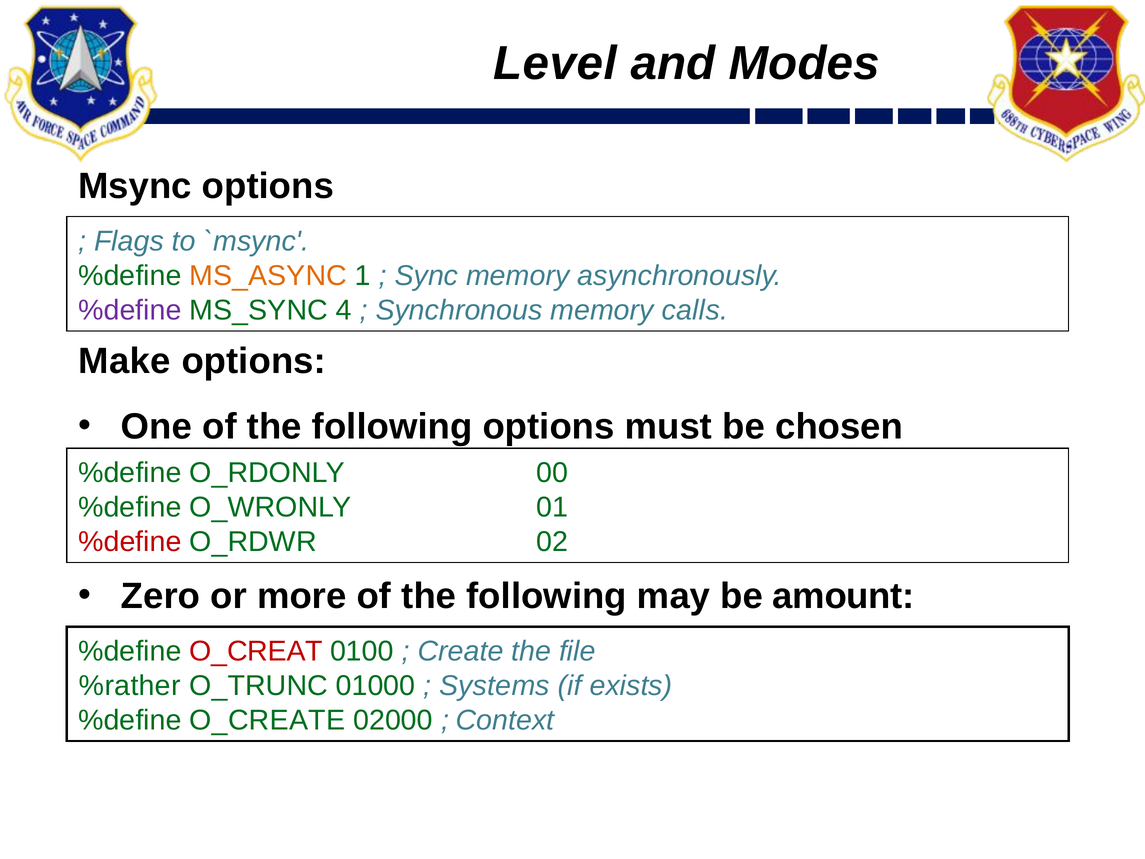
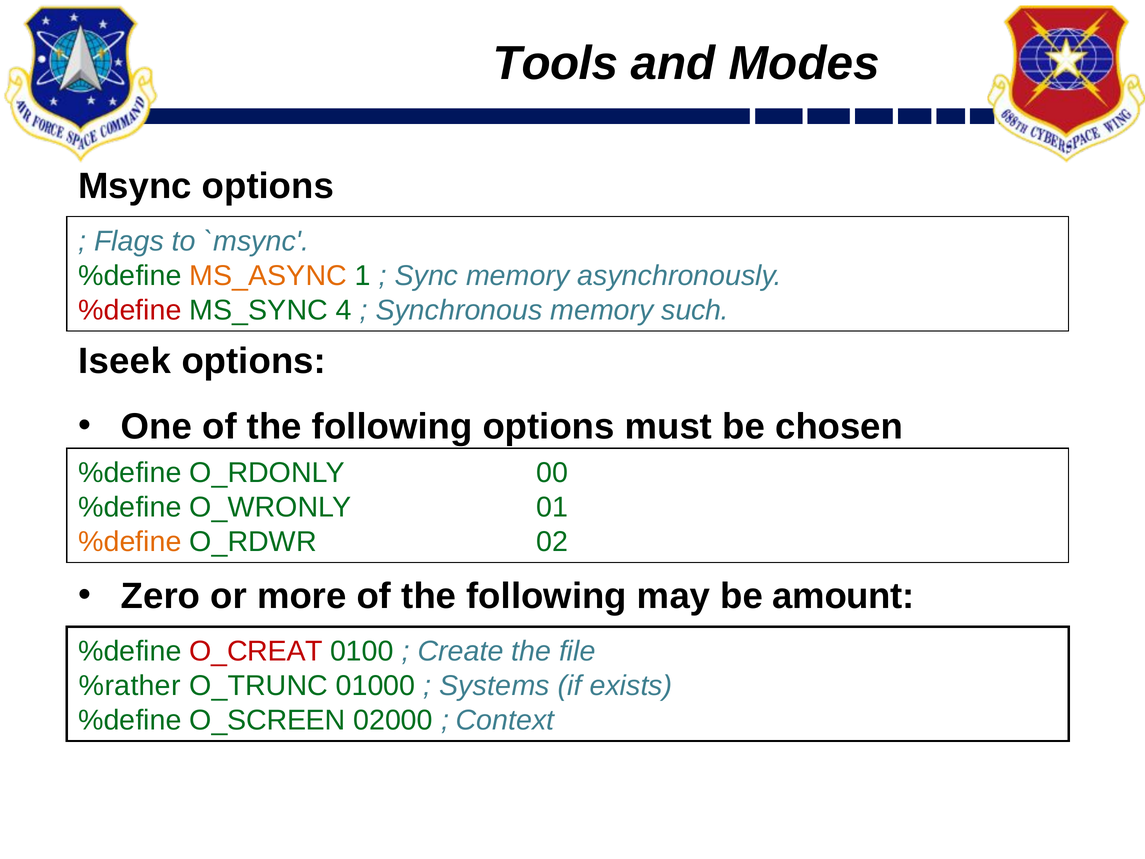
Level: Level -> Tools (555, 64)
%define colour: purple -> red (130, 310)
calls: calls -> such (695, 310)
Make: Make -> Iseek (125, 361)
%define colour: red -> orange (130, 542)
O_CREATE: O_CREATE -> O_SCREEN (267, 720)
